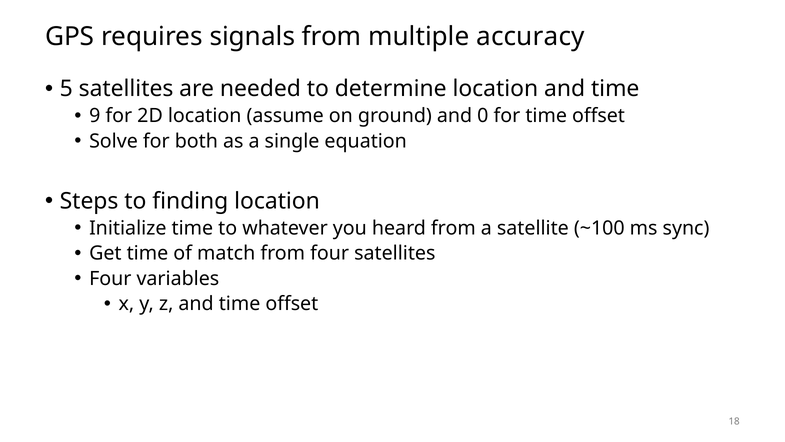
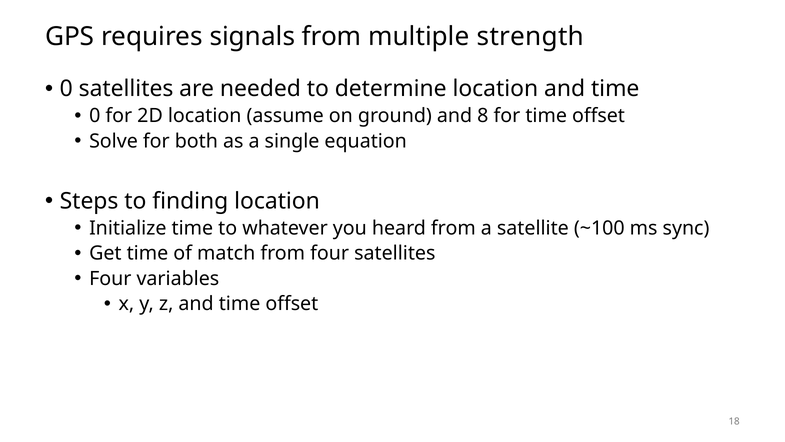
accuracy: accuracy -> strength (530, 37)
5: 5 -> 0 (66, 89)
9: 9 -> 0 (95, 116)
0: 0 -> 8 (483, 116)
